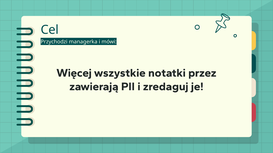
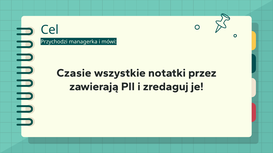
Więcej: Więcej -> Czasie (74, 73)
